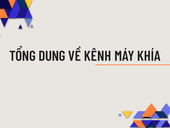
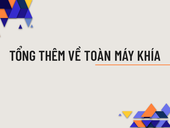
DUNG: DUNG -> THÊM (52, 56)
KÊNH: KÊNH -> TOÀN (98, 56)
